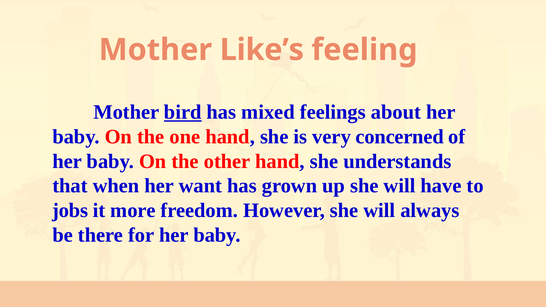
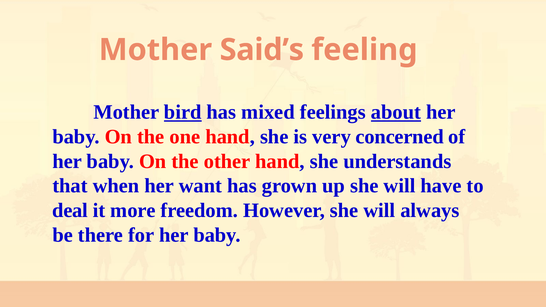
Like’s: Like’s -> Said’s (262, 50)
about underline: none -> present (396, 112)
jobs: jobs -> deal (70, 211)
